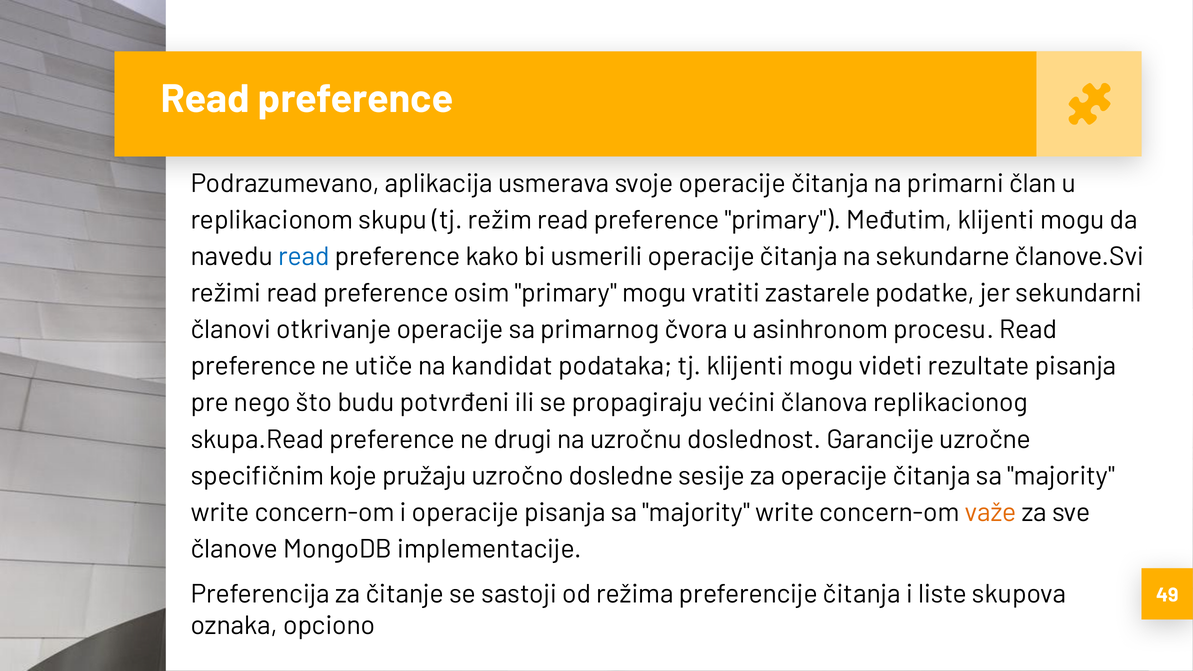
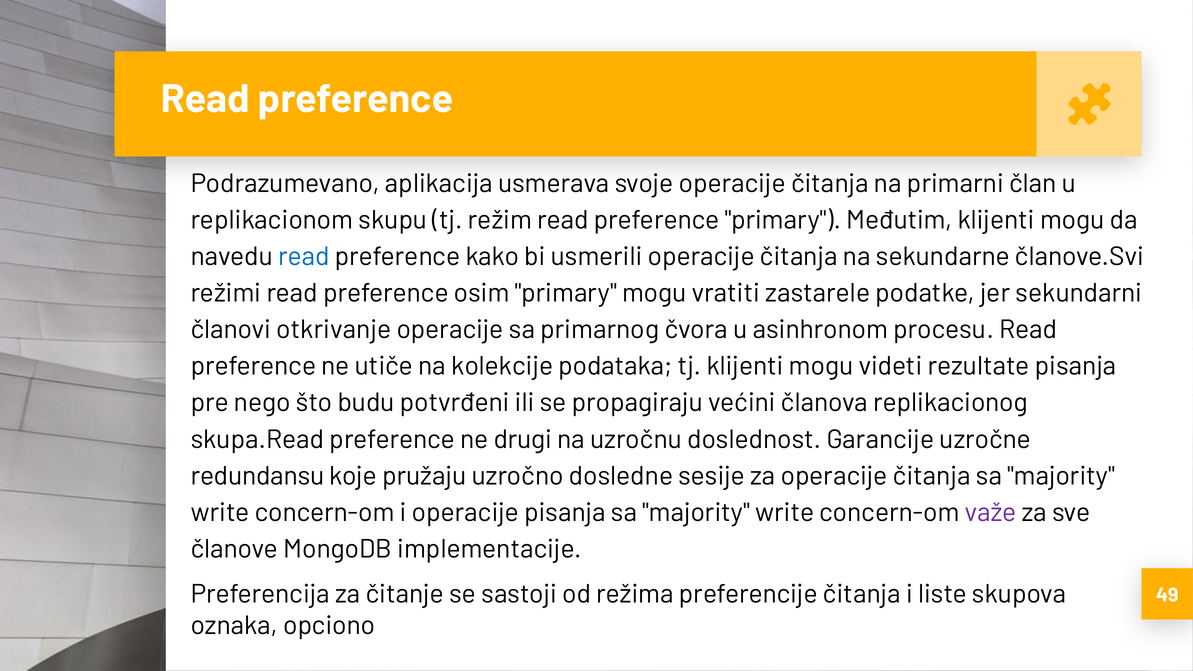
kandidat: kandidat -> kolekcije (502, 366)
specifičnim: specifičnim -> redundansu (257, 476)
važe colour: orange -> purple (991, 512)
